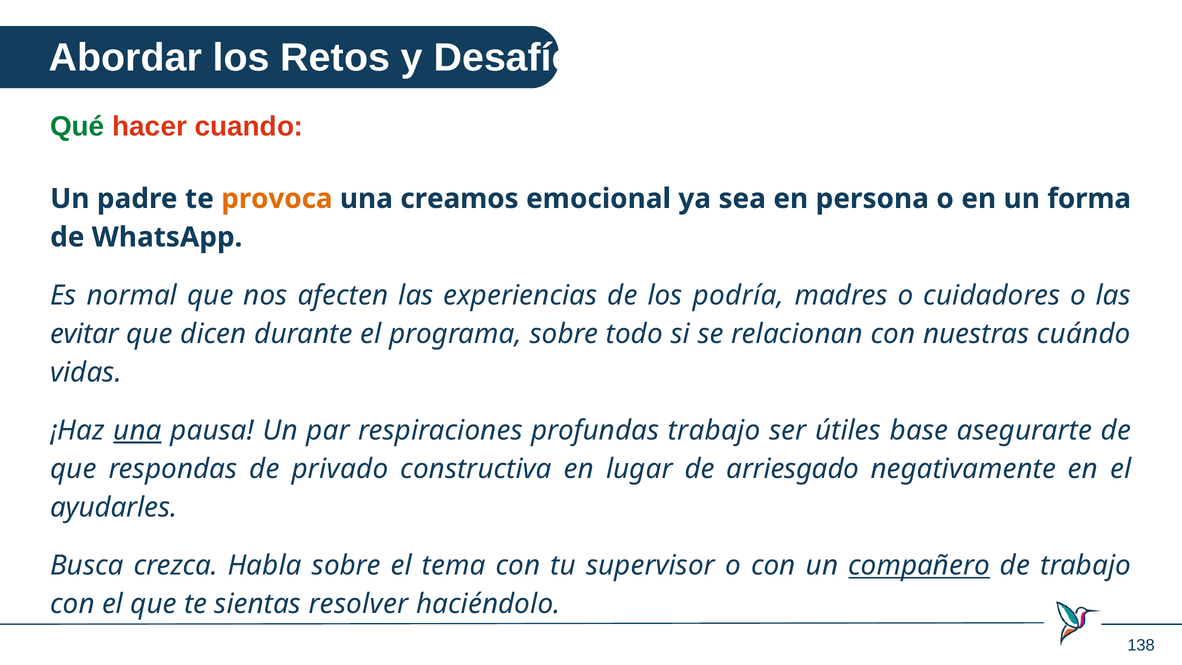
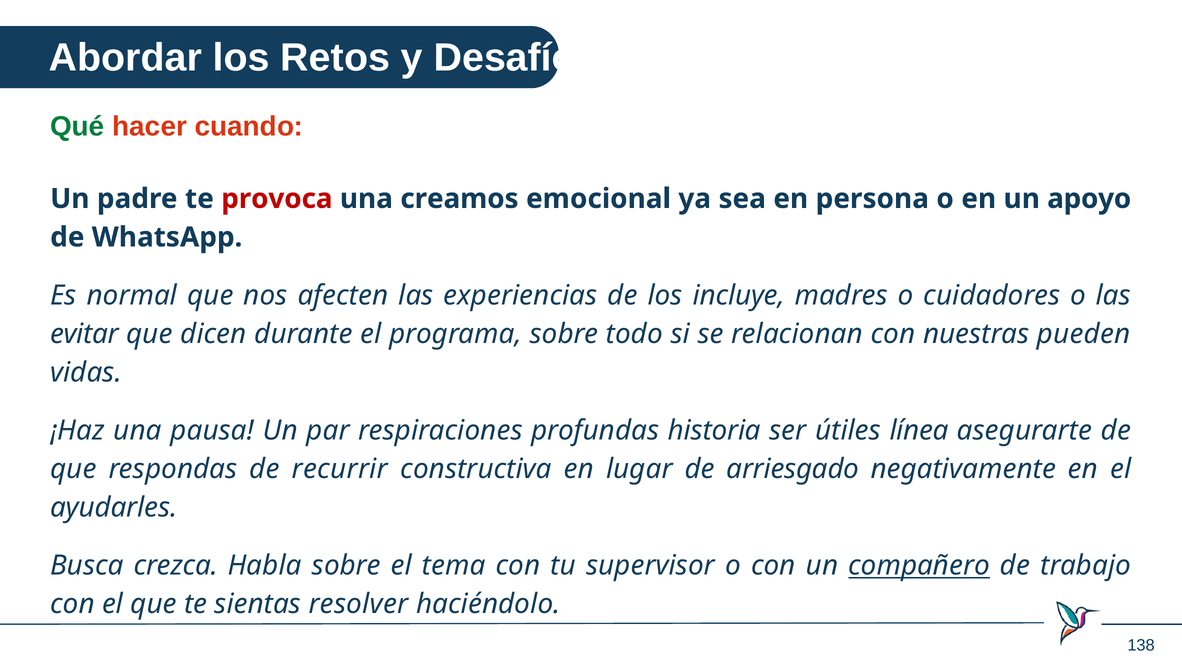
provoca colour: orange -> red (277, 199)
forma: forma -> apoyo (1089, 199)
podría: podría -> incluye (739, 295)
cuándo: cuándo -> pueden (1084, 334)
una underline: present -> none (138, 431)
profundas trabajo: trabajo -> historia (714, 431)
base: base -> línea (919, 431)
privado: privado -> recurrir (340, 469)
